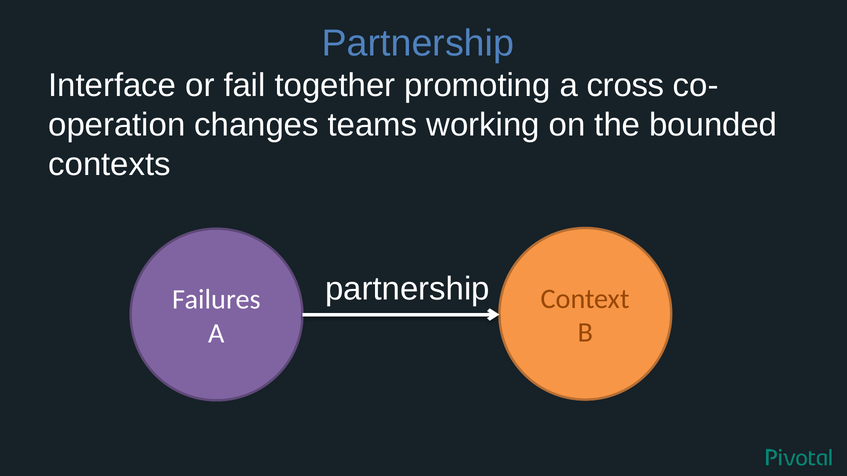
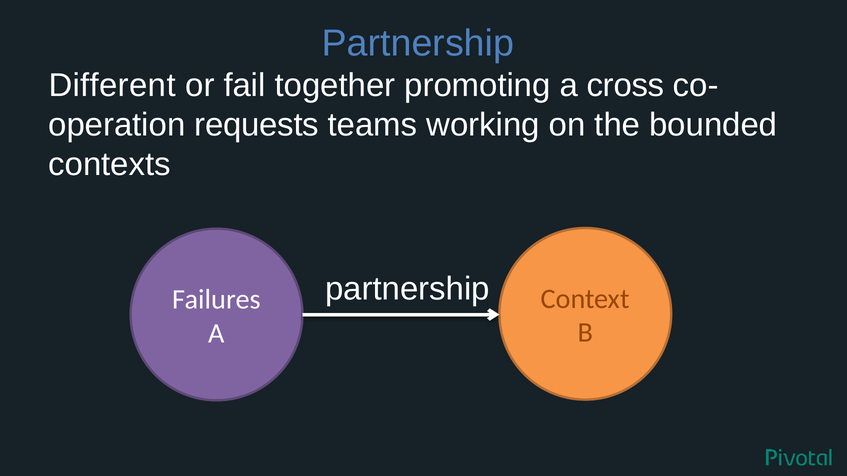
Interface: Interface -> Different (112, 85)
changes: changes -> requests (257, 125)
